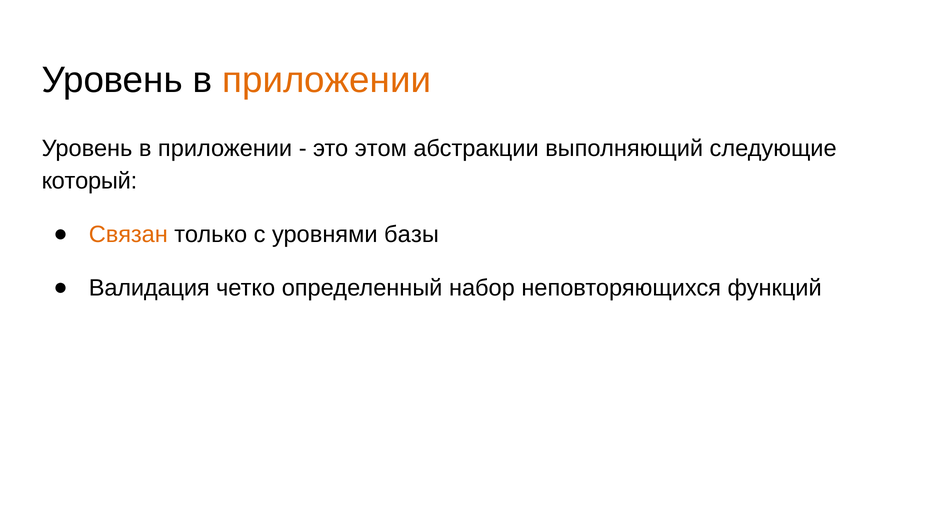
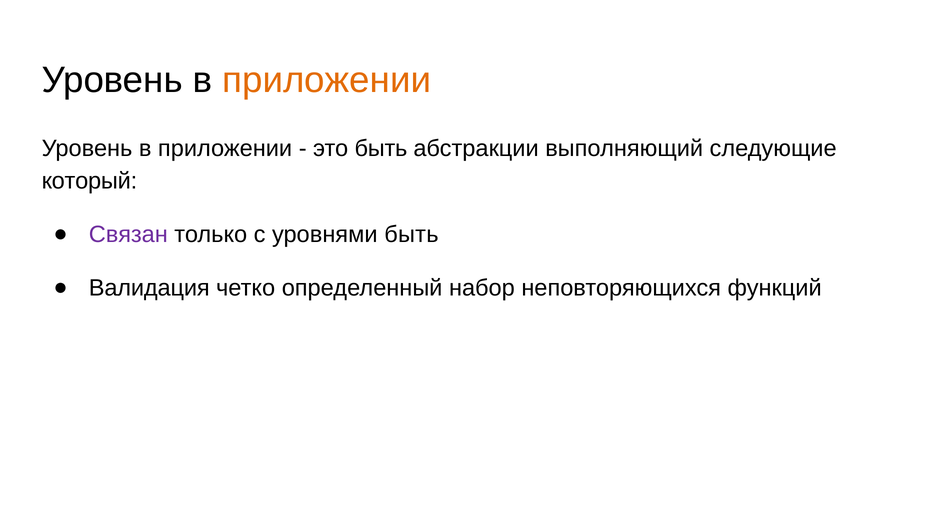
это этом: этом -> быть (381, 148)
Связан colour: orange -> purple (128, 235)
уровнями базы: базы -> быть (411, 235)
